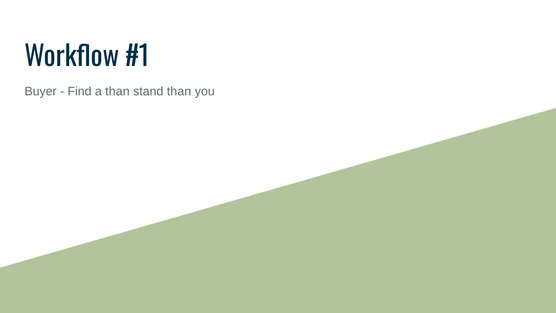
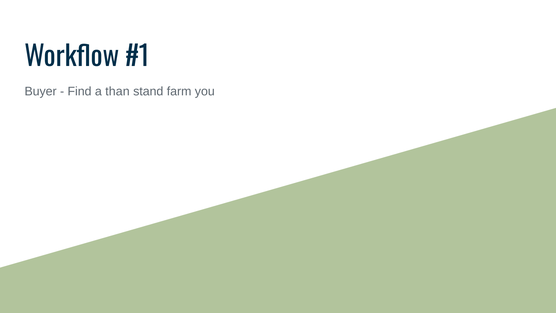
stand than: than -> farm (179, 92)
